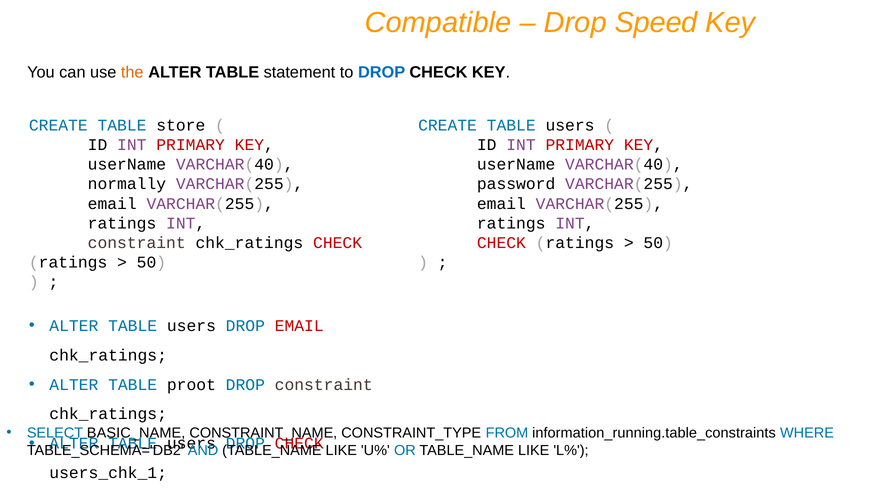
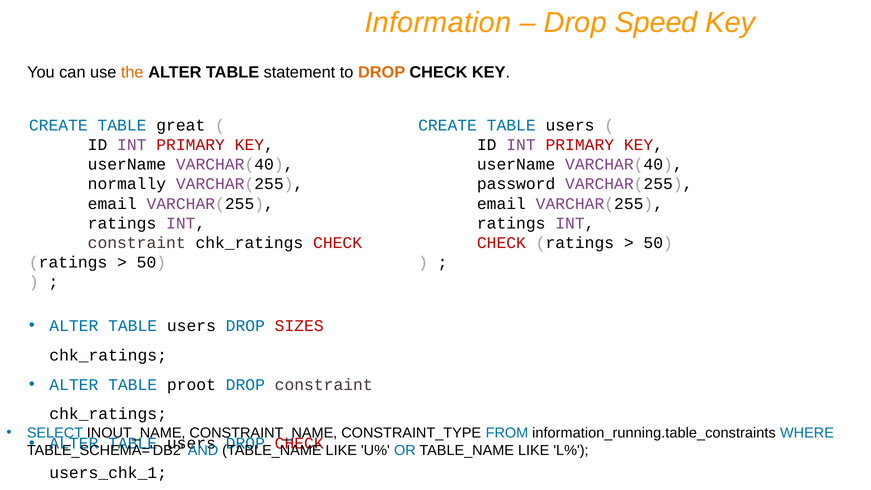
Compatible: Compatible -> Information (438, 23)
DROP colour: blue -> orange (382, 73)
store: store -> great (181, 125)
DROP EMAIL: EMAIL -> SIZES (299, 326)
BASIC_NAME: BASIC_NAME -> INOUT_NAME (136, 433)
